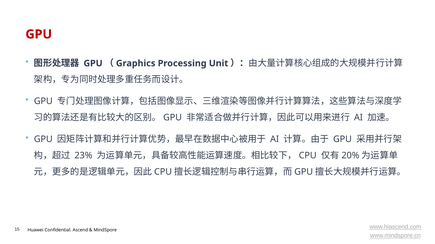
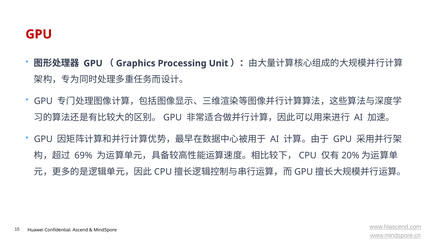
23%: 23% -> 69% (83, 156)
